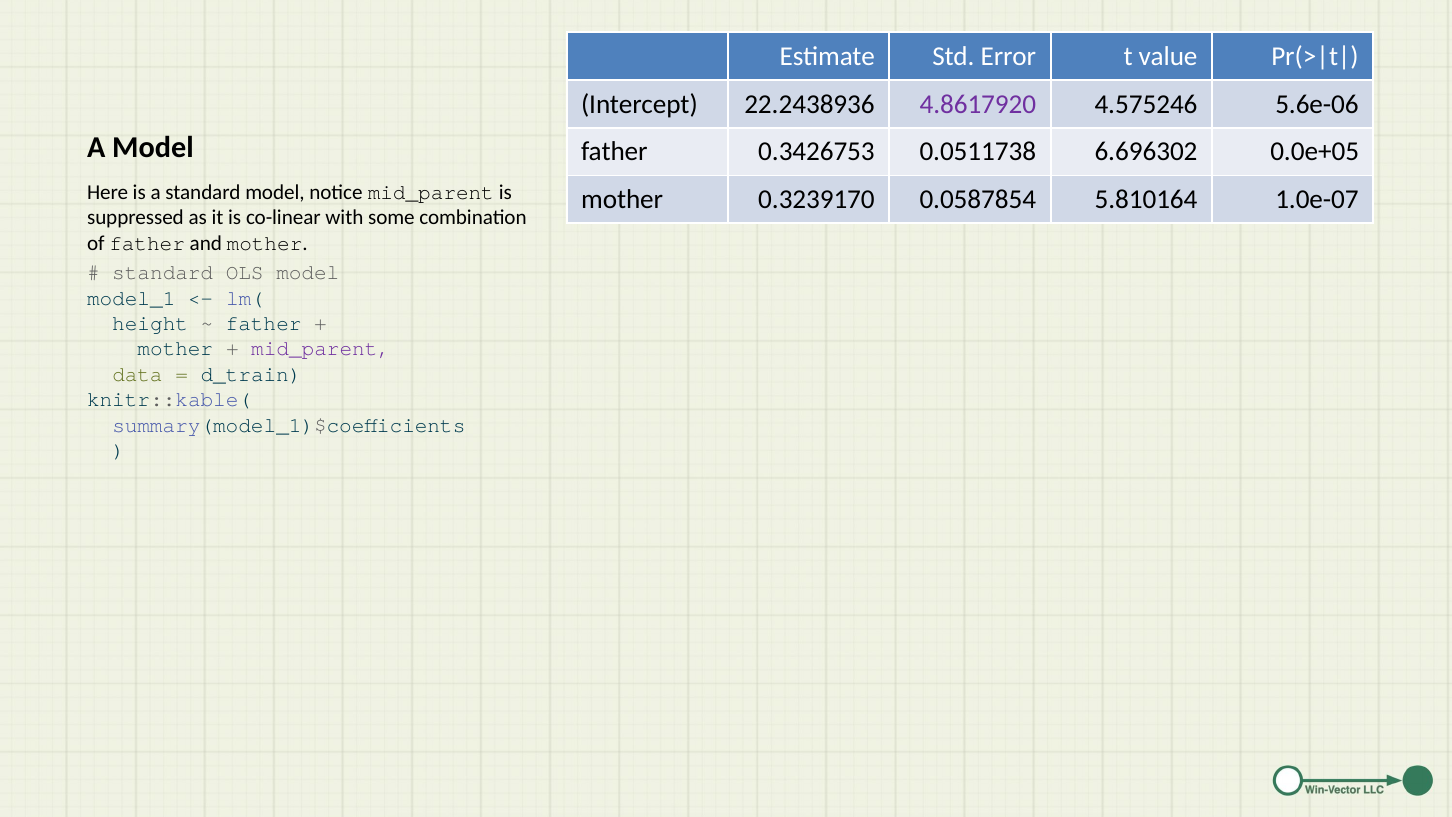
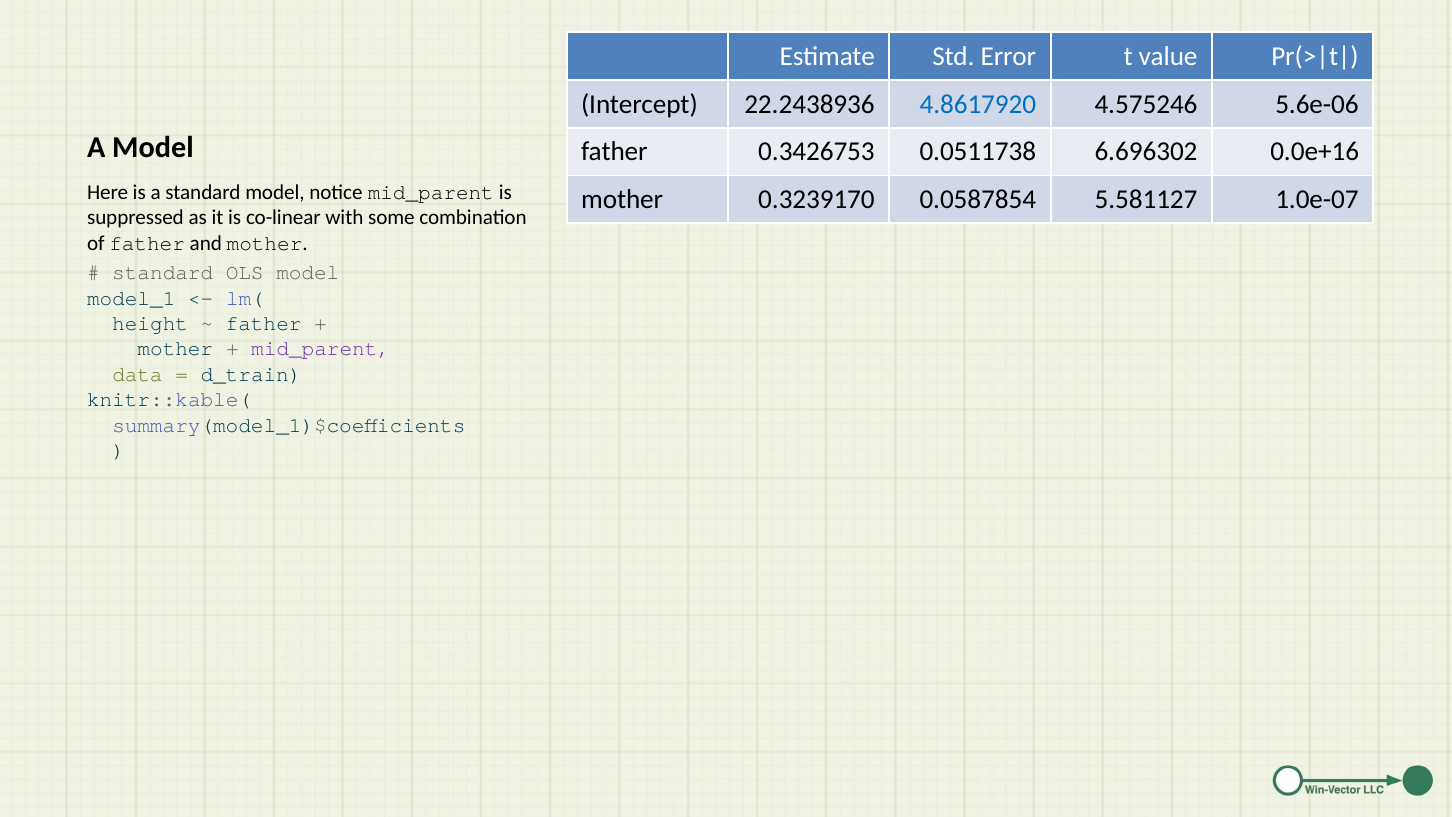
4.8617920 colour: purple -> blue (978, 104)
0.0e+05: 0.0e+05 -> 0.0e+16 (1315, 152)
5.810164: 5.810164 -> 5.581127 (1146, 200)
